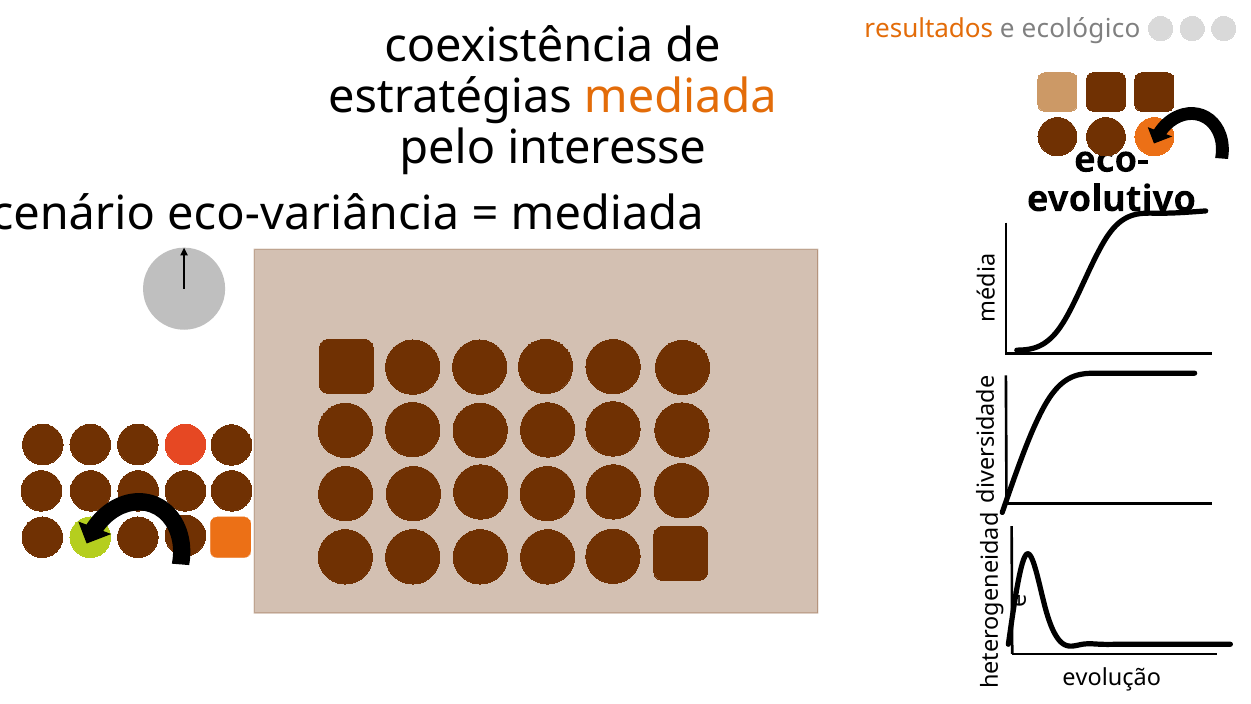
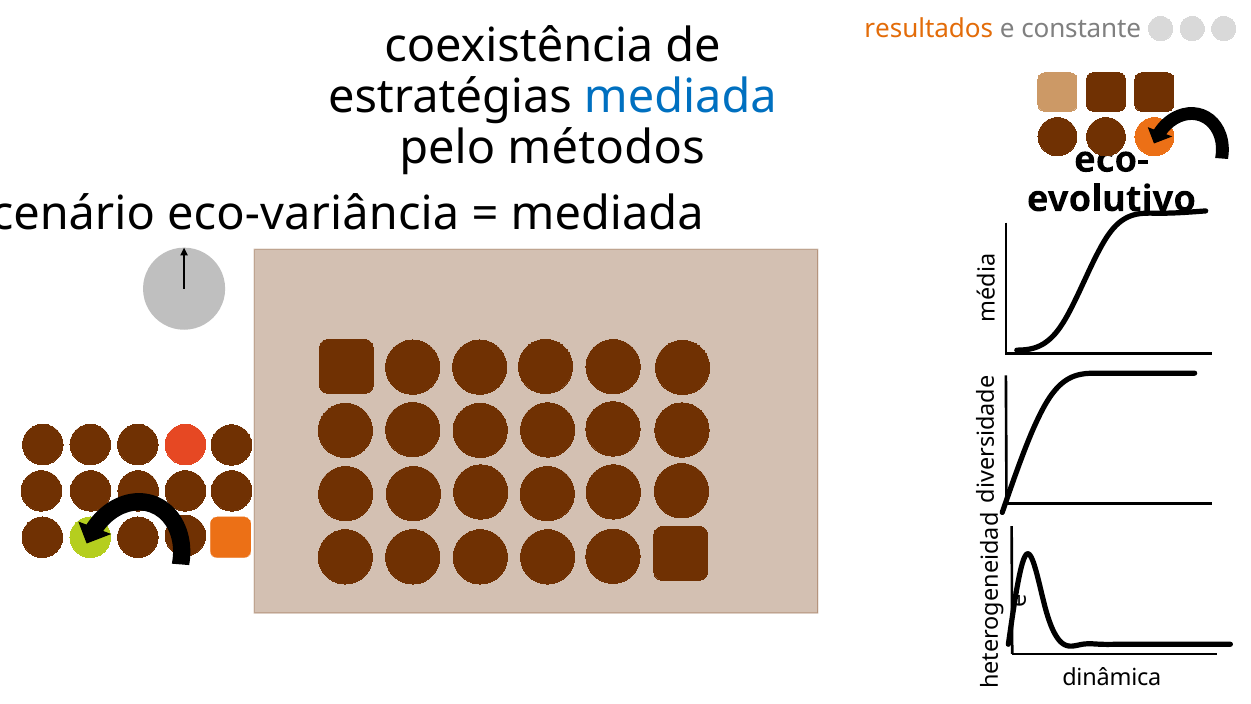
ecológico: ecológico -> constante (1081, 29)
mediada colour: orange -> blue (680, 97)
interesse: interesse -> métodos (606, 147)
evolução: evolução -> dinâmica (1112, 677)
